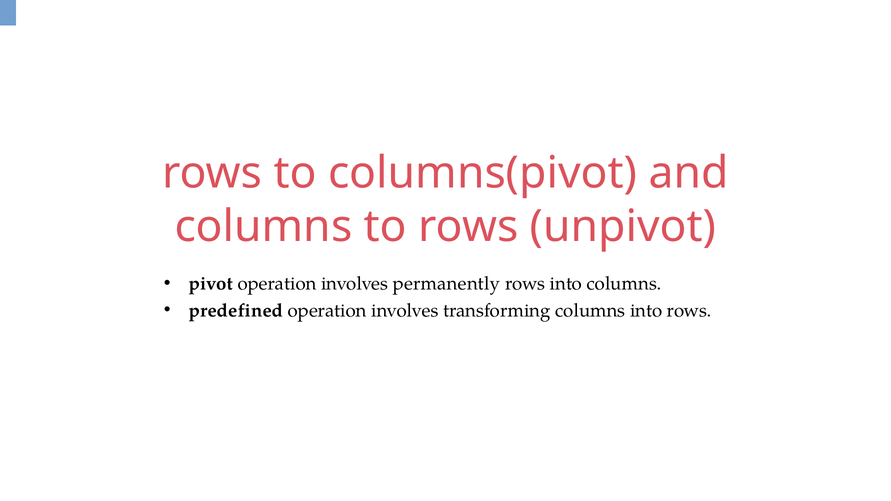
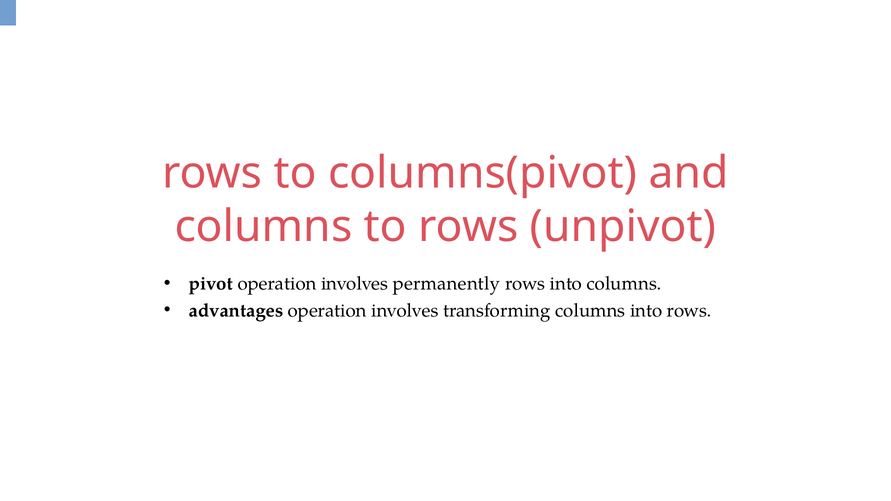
predefined: predefined -> advantages (236, 310)
